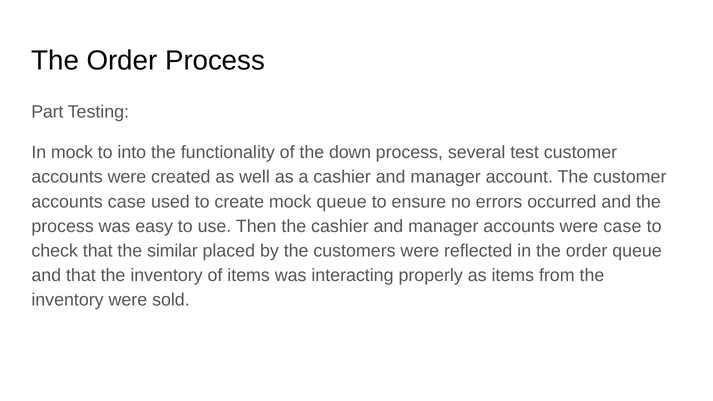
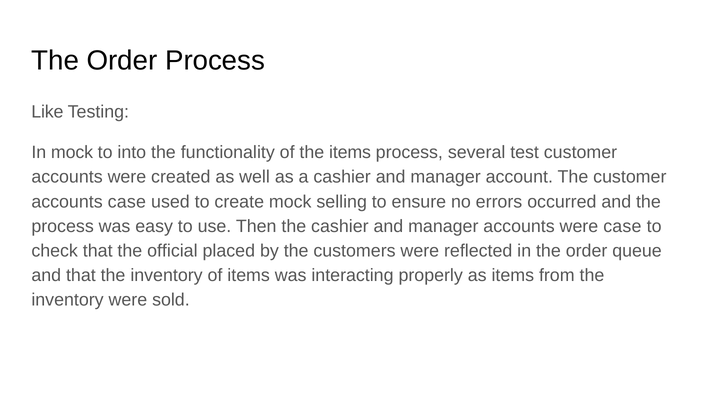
Part: Part -> Like (47, 112)
the down: down -> items (350, 153)
mock queue: queue -> selling (342, 202)
similar: similar -> official (172, 251)
